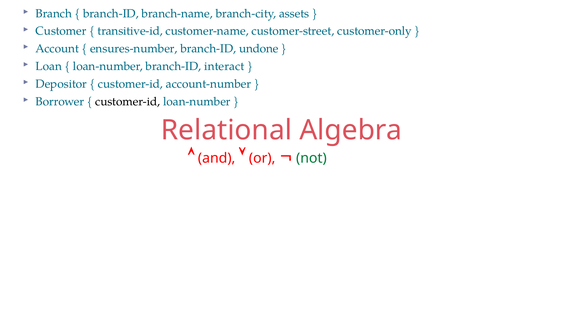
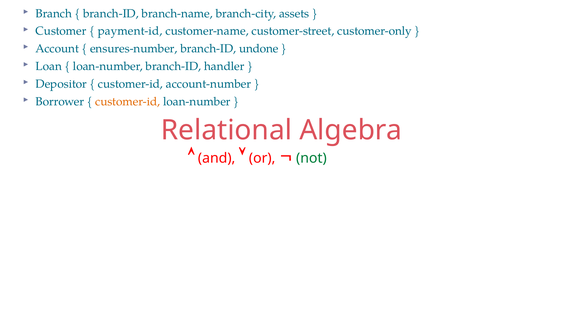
transitive-id: transitive-id -> payment-id (130, 31)
interact: interact -> handler (224, 66)
customer-id colour: black -> orange (128, 101)
